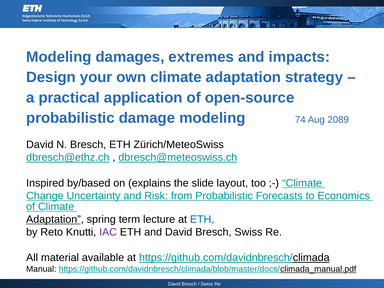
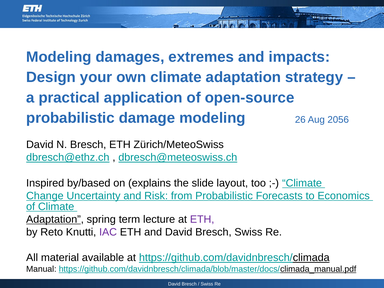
74: 74 -> 26 (300, 120)
2089: 2089 -> 2056 (338, 120)
ETH colour: blue -> purple (202, 219)
